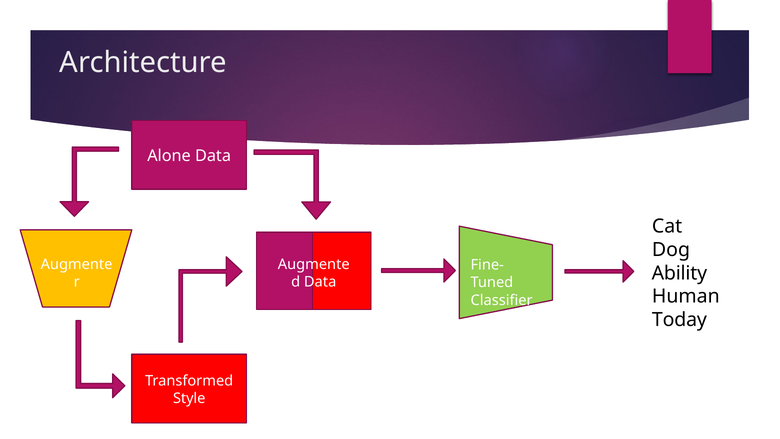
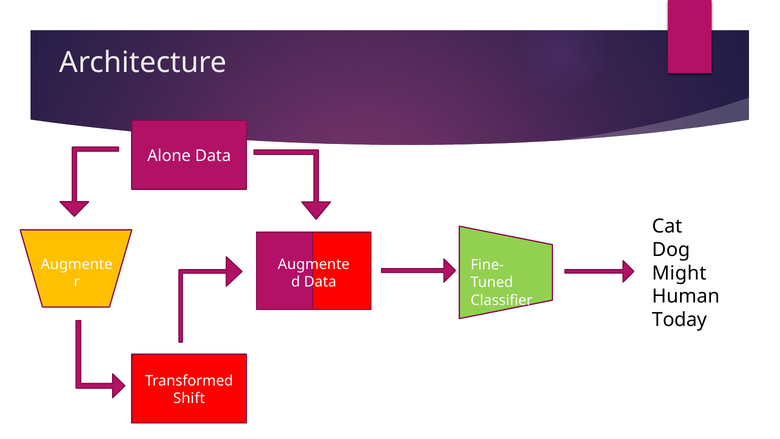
Ability: Ability -> Might (679, 273)
Style: Style -> Shift (189, 398)
